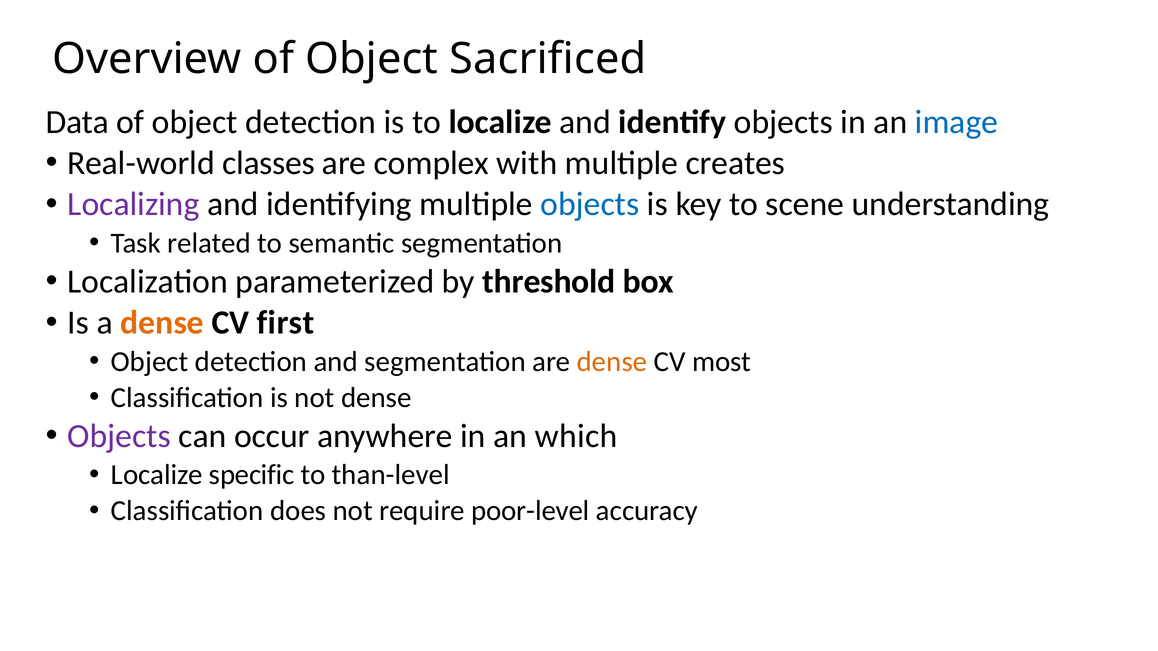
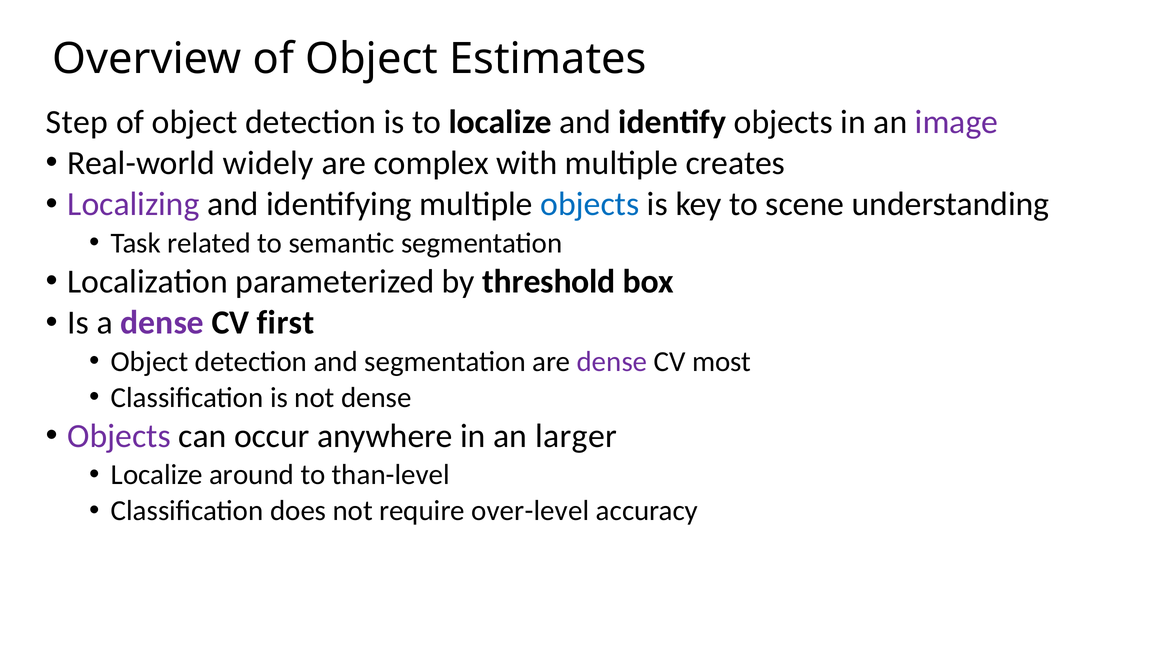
Sacrificed: Sacrificed -> Estimates (548, 59)
Data: Data -> Step (77, 122)
image colour: blue -> purple (957, 122)
classes: classes -> widely (268, 163)
dense colour: orange -> purple (162, 323)
dense colour: orange -> purple (612, 362)
which: which -> larger (576, 436)
specific: specific -> around (252, 475)
poor-level: poor-level -> over-level (530, 511)
